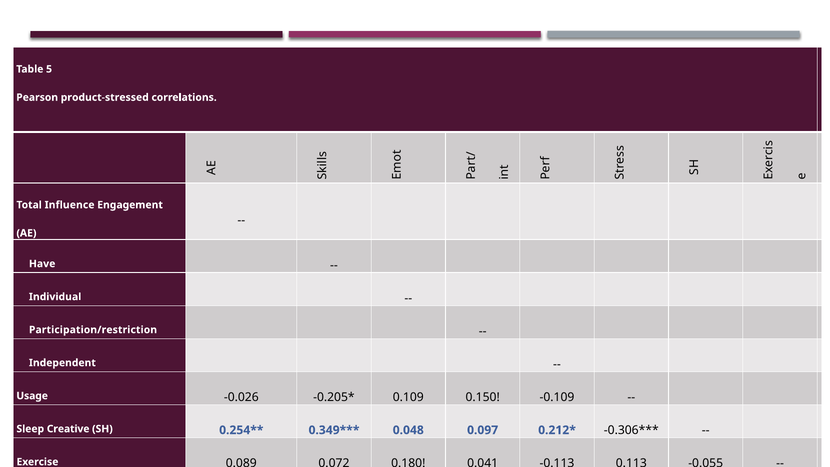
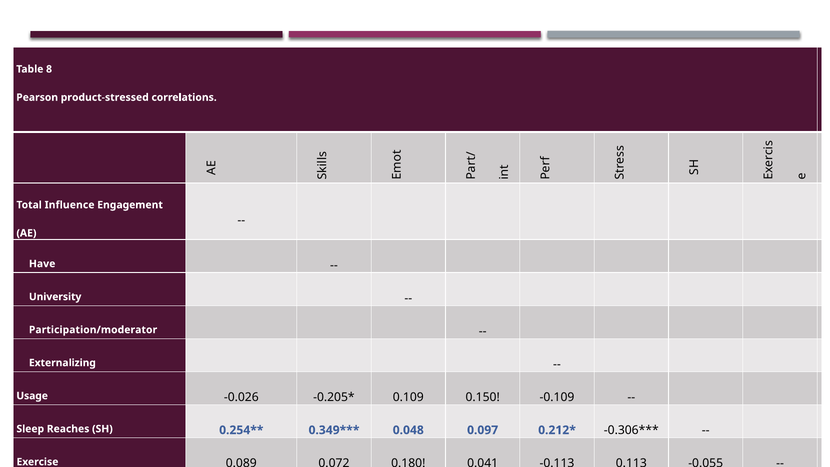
5: 5 -> 8 (49, 69)
Individual: Individual -> University (55, 297)
Participation/restriction: Participation/restriction -> Participation/moderator (93, 330)
Independent: Independent -> Externalizing (62, 363)
Creative: Creative -> Reaches (68, 429)
